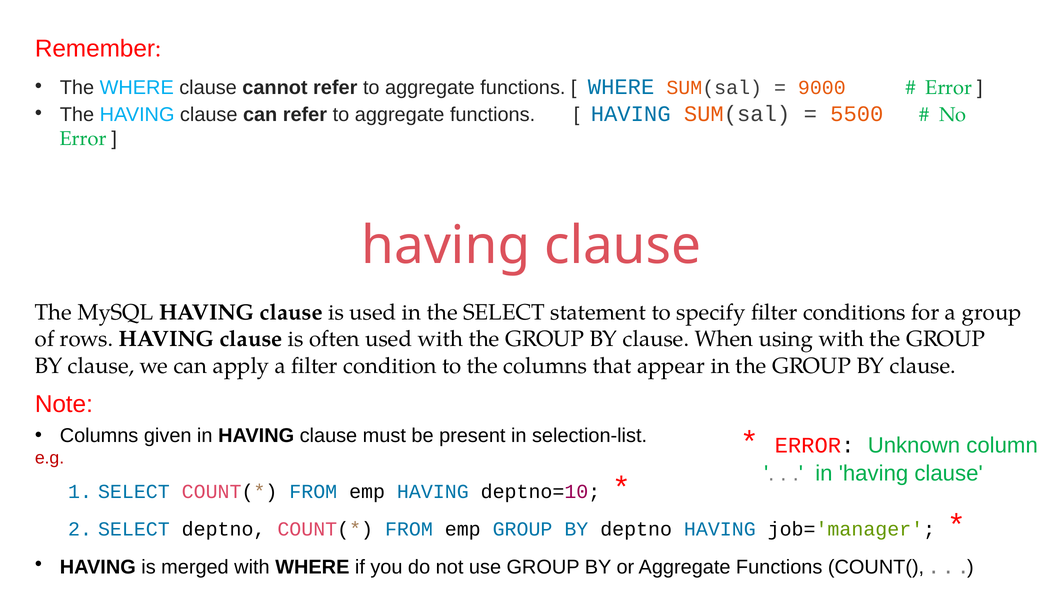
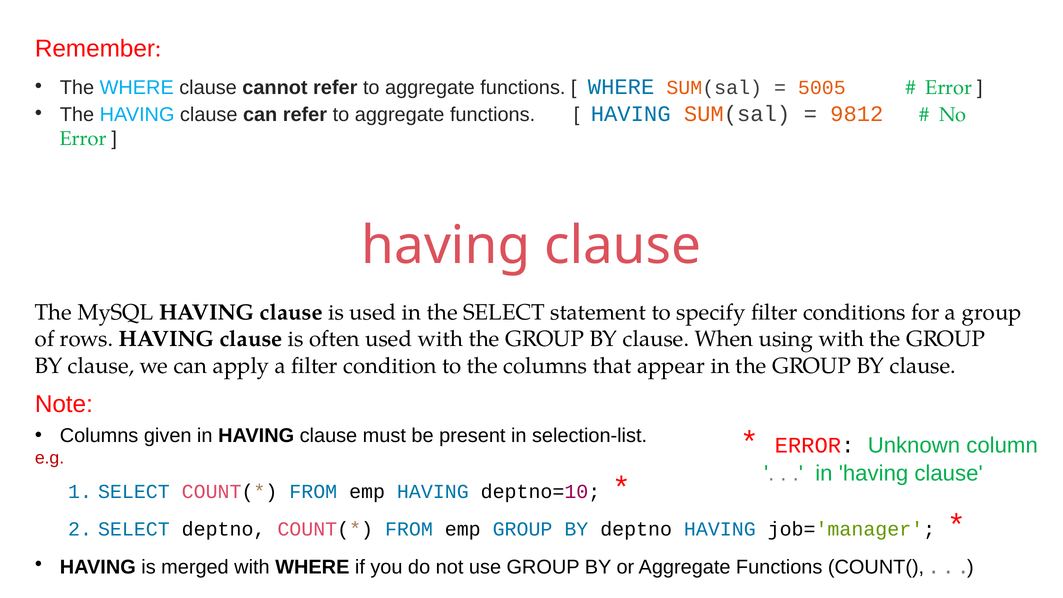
9000: 9000 -> 5005 (822, 88)
5500: 5500 -> 9812 (857, 114)
